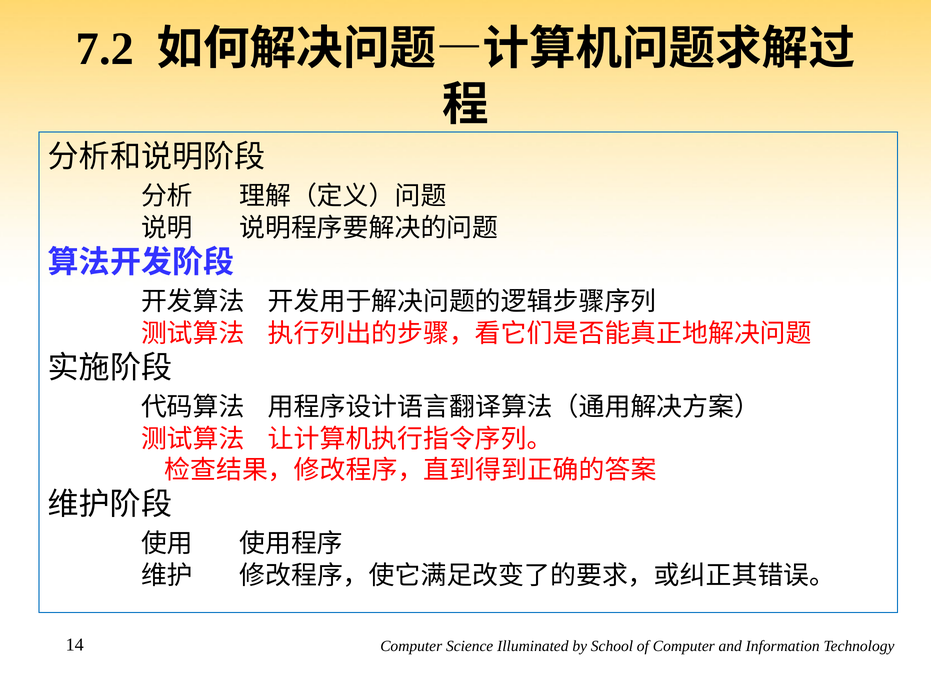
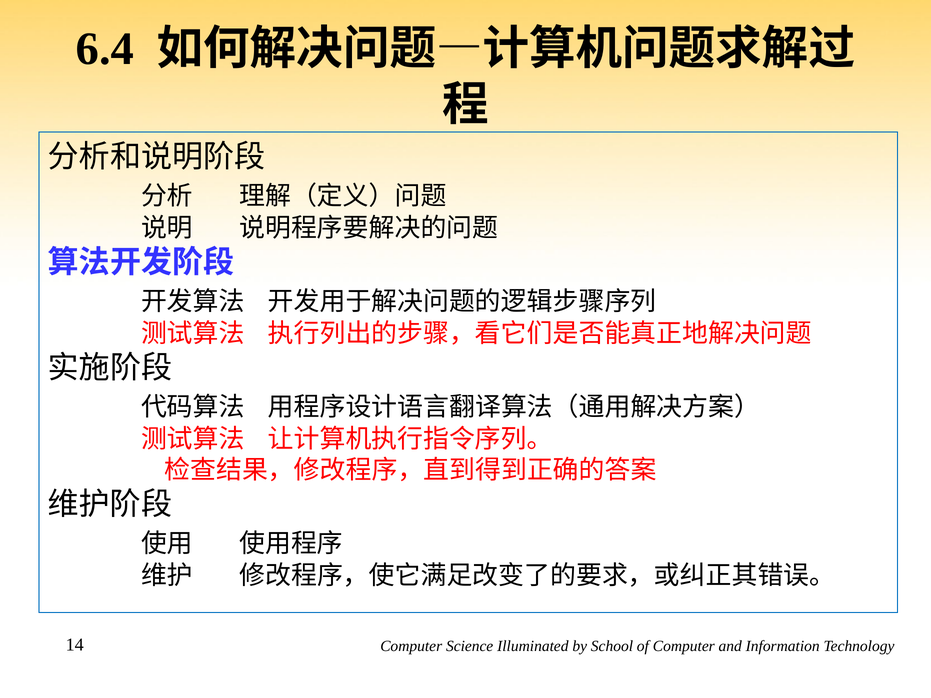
7.2: 7.2 -> 6.4 (105, 49)
